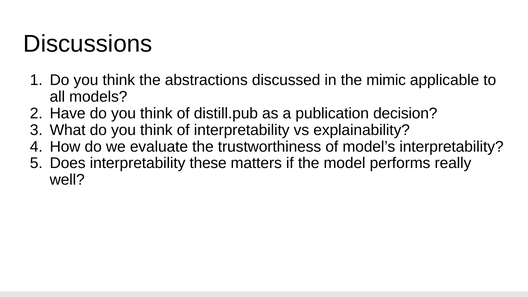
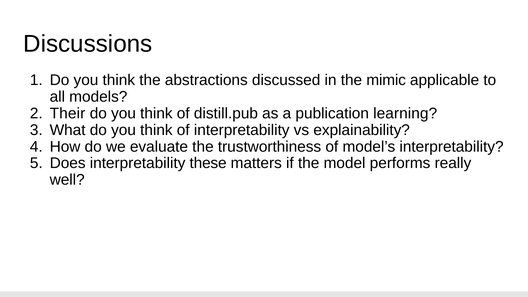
Have: Have -> Their (68, 113)
decision: decision -> learning (405, 113)
